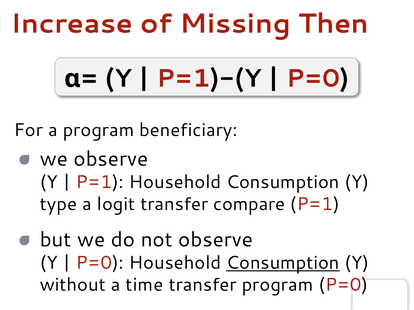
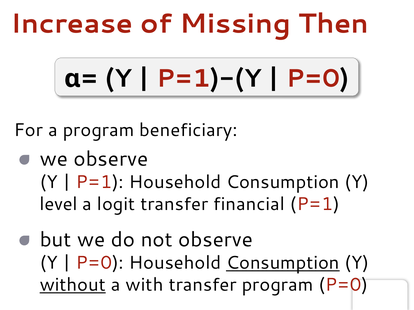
type: type -> level (59, 205)
compare: compare -> financial (249, 205)
without underline: none -> present (73, 285)
time: time -> with (144, 285)
